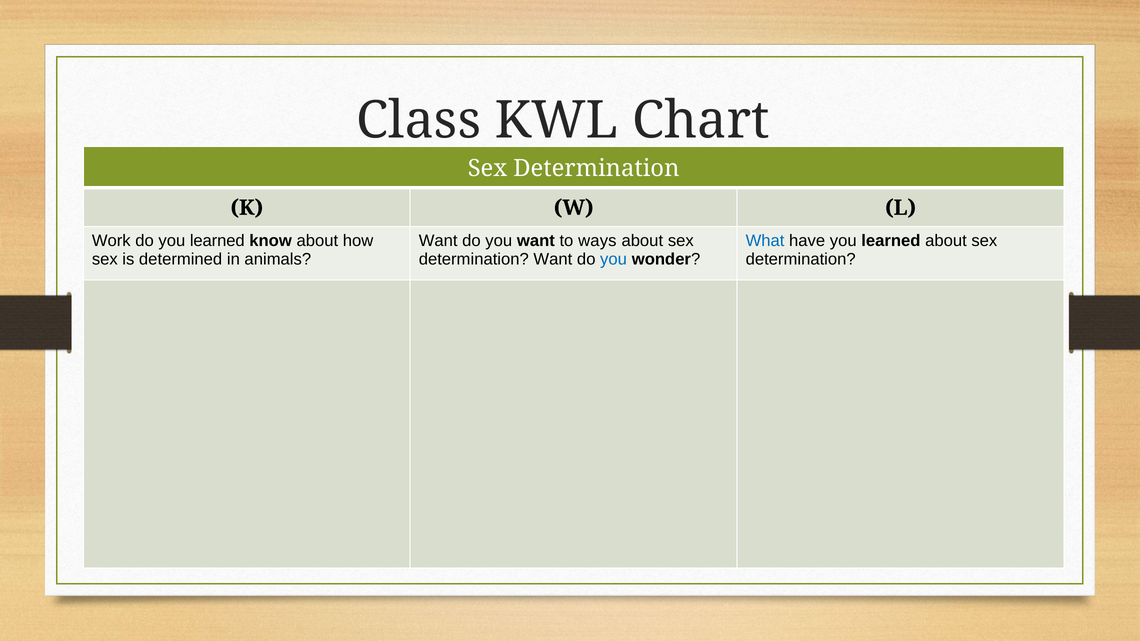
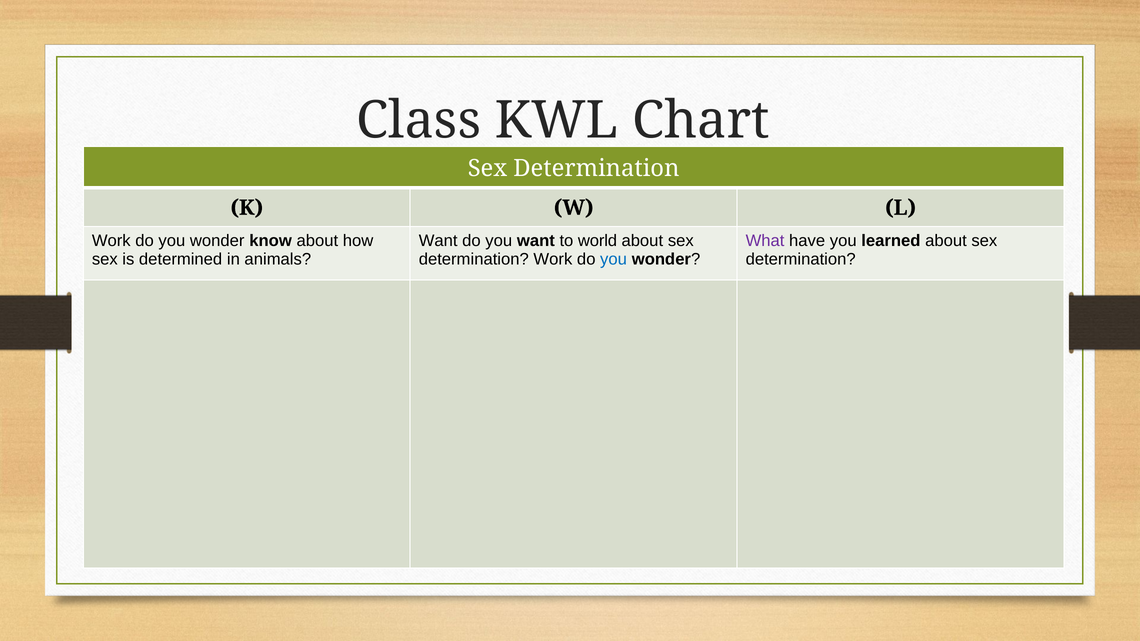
learned: learned -> wonder (217, 241)
ways: ways -> world (598, 241)
What colour: blue -> purple (765, 241)
determination Want: Want -> Work (553, 259)
